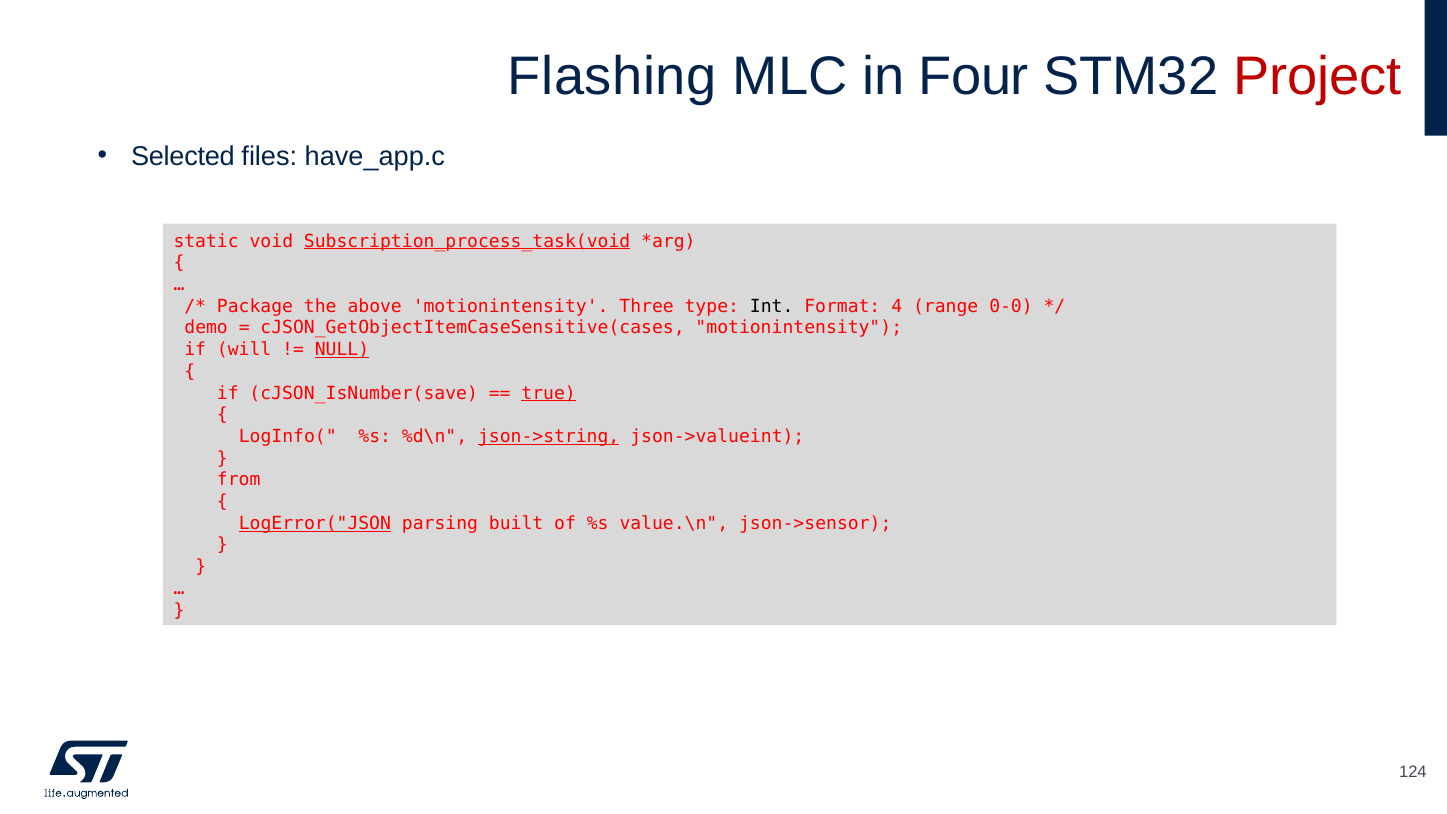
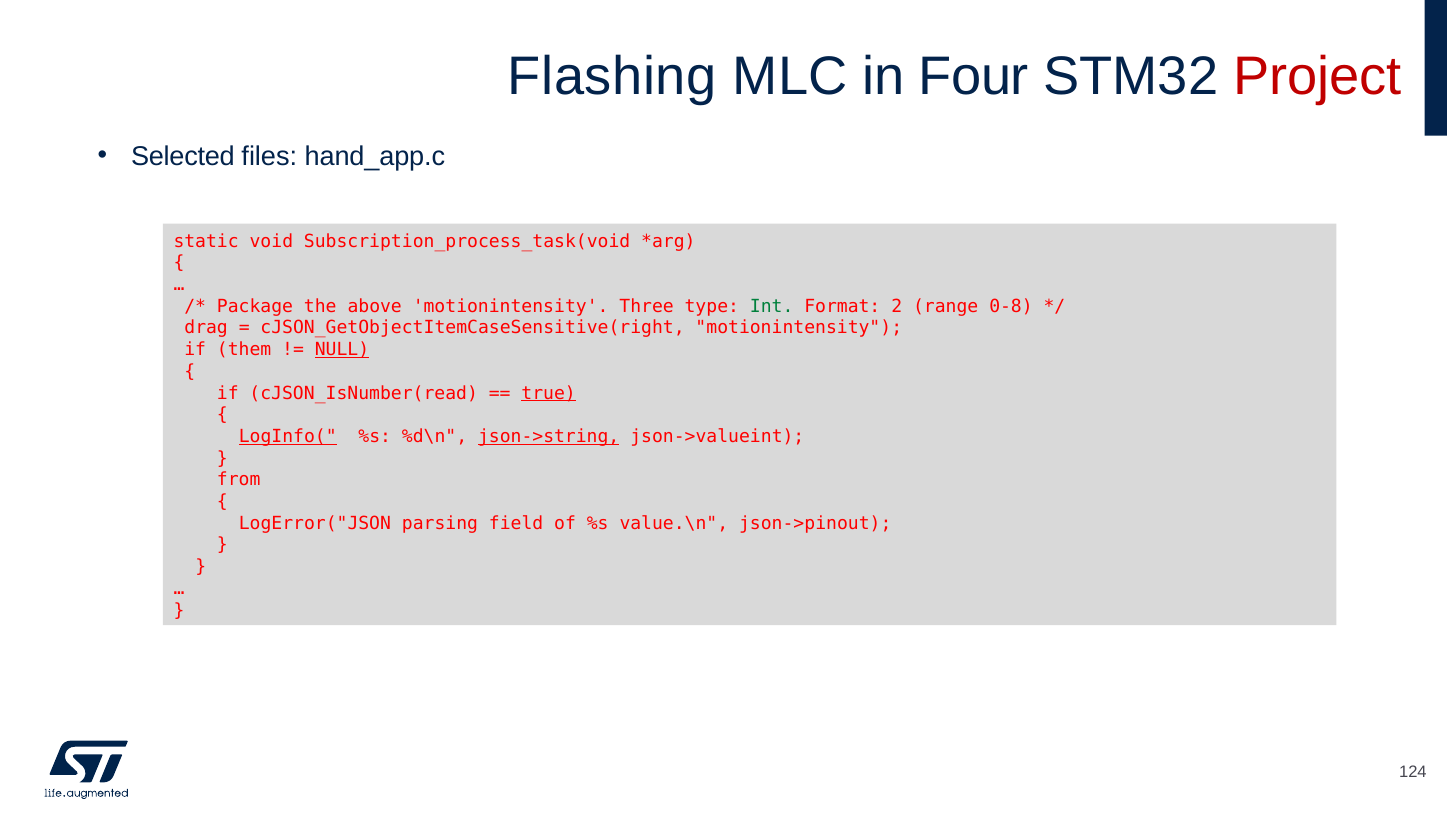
have_app.c: have_app.c -> hand_app.c (375, 156)
Subscription_process_task(void underline: present -> none (467, 241)
Int colour: black -> green (772, 306)
4: 4 -> 2 (897, 306)
0-0: 0-0 -> 0-8 (1011, 306)
demo: demo -> drag (206, 328)
cJSON_GetObjectItemCaseSensitive(cases: cJSON_GetObjectItemCaseSensitive(cases -> cJSON_GetObjectItemCaseSensitive(right (473, 328)
will: will -> them (244, 350)
cJSON_IsNumber(save: cJSON_IsNumber(save -> cJSON_IsNumber(read (364, 393)
LogInfo( underline: none -> present (288, 436)
LogError("JSON underline: present -> none (315, 523)
built: built -> field (516, 523)
json->sensor: json->sensor -> json->pinout (815, 523)
